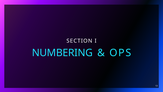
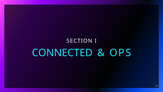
NUMBERING: NUMBERING -> CONNECTED (62, 53)
